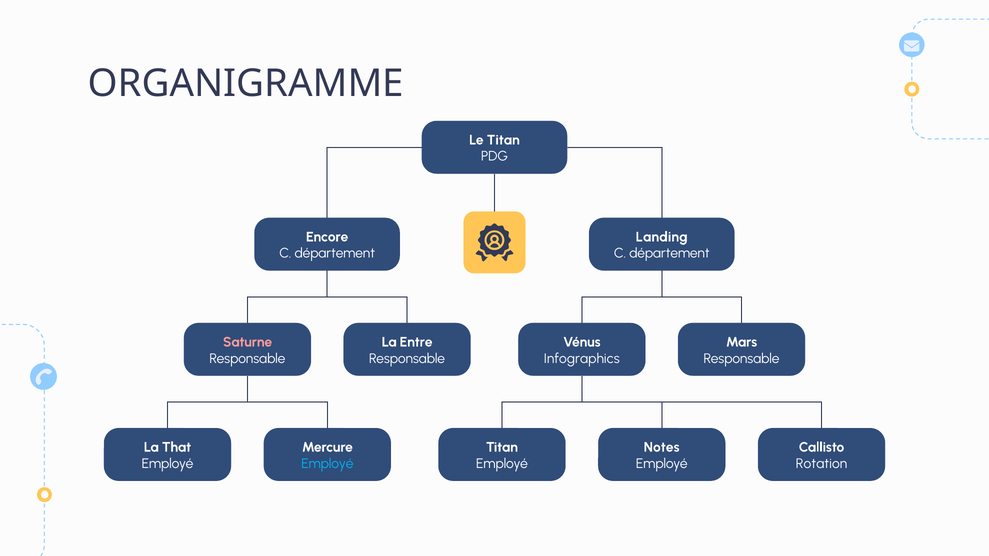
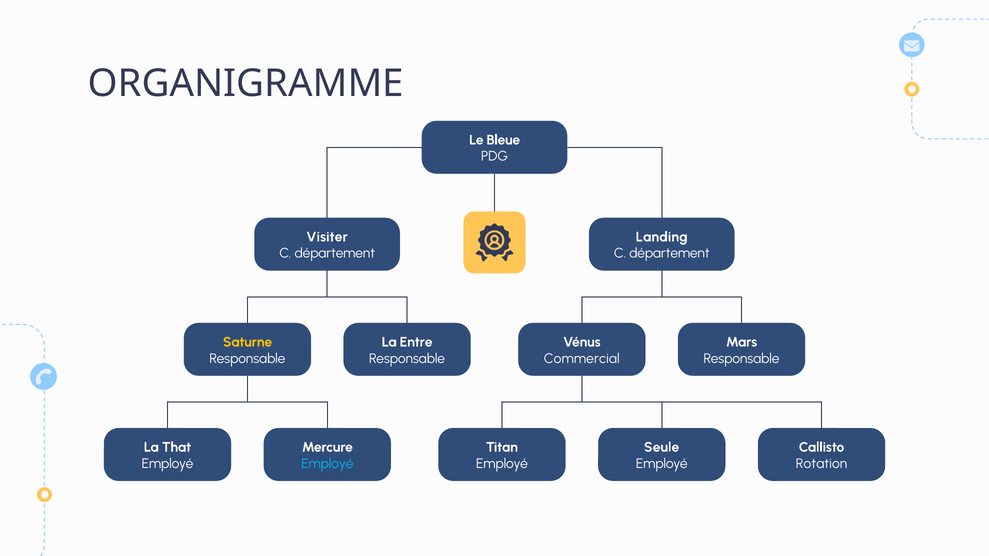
Le Titan: Titan -> Bleue (503, 140)
Encore: Encore -> Visiter (327, 237)
Saturne colour: pink -> yellow (248, 342)
Infographics: Infographics -> Commercial (582, 359)
Notes: Notes -> Seule (662, 447)
